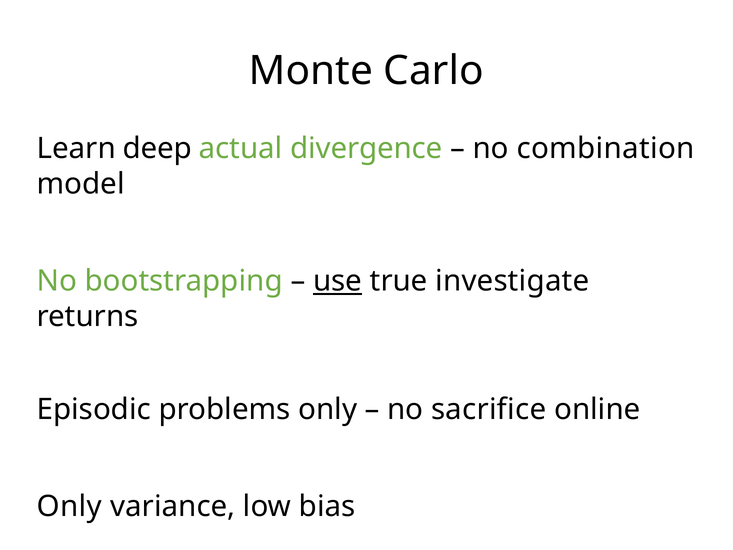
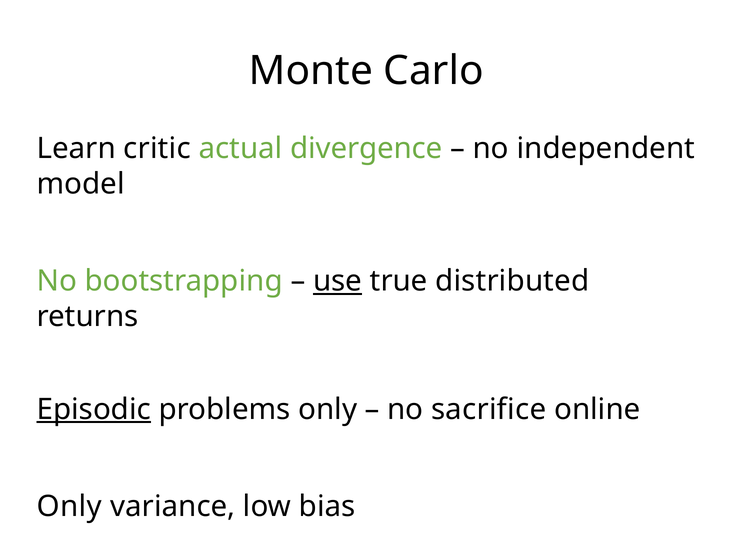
deep: deep -> critic (157, 148)
combination: combination -> independent (606, 148)
investigate: investigate -> distributed (512, 281)
Episodic underline: none -> present (94, 409)
